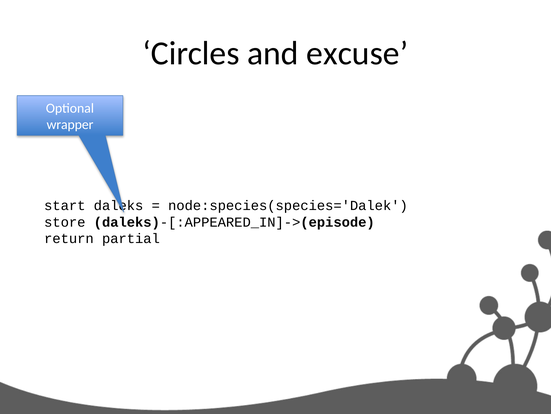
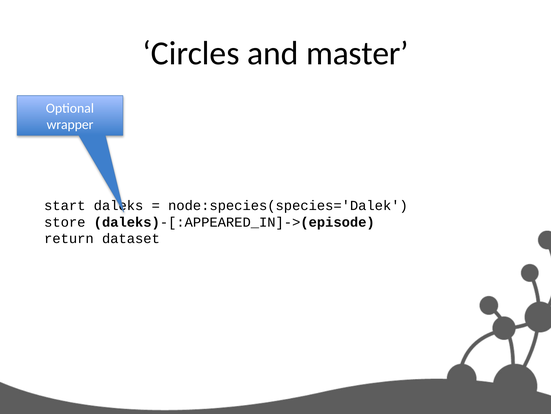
excuse: excuse -> master (357, 53)
partial: partial -> dataset (131, 238)
